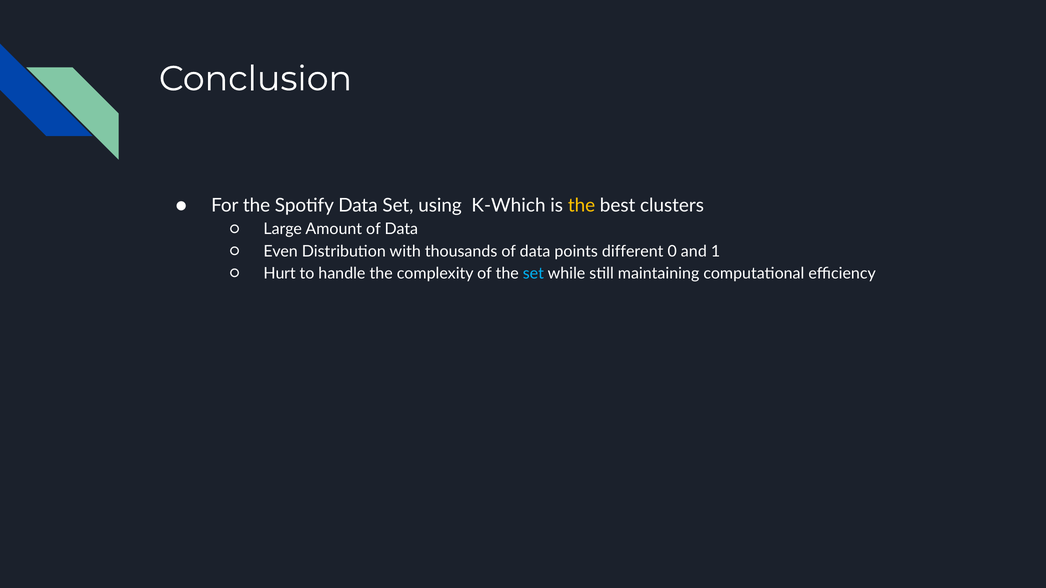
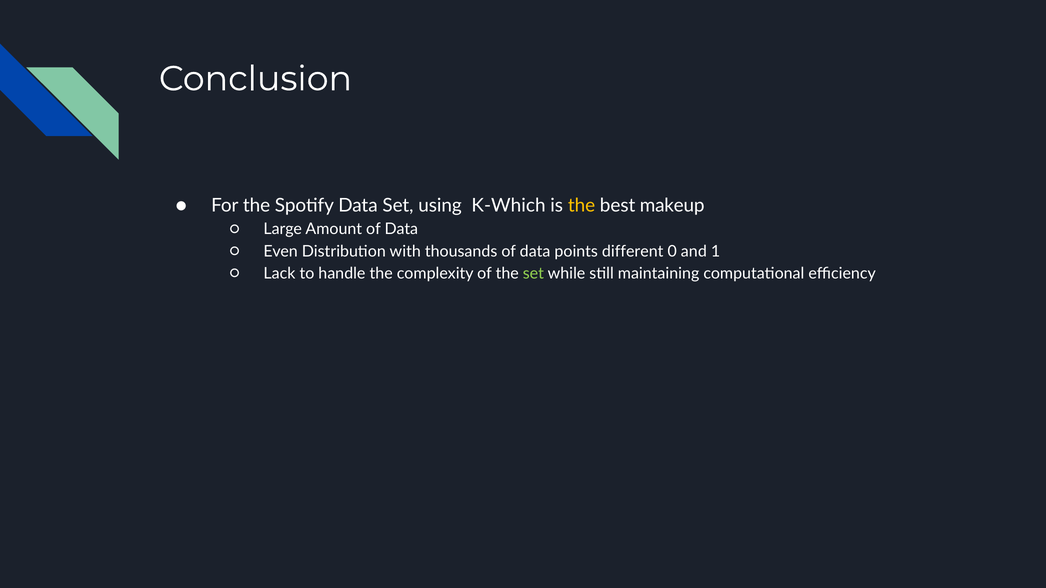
clusters: clusters -> makeup (672, 206)
Hurt: Hurt -> Lack (279, 274)
set colour: light blue -> light green (533, 274)
